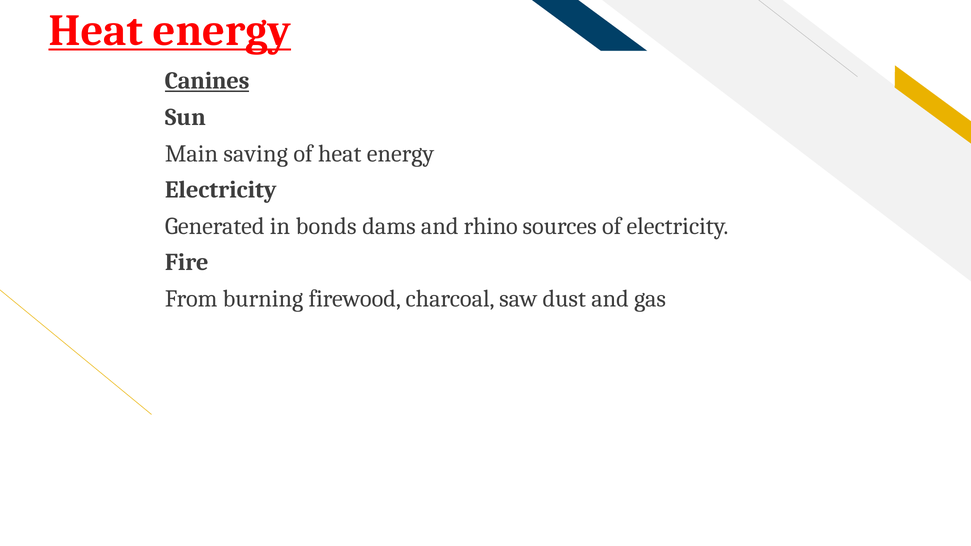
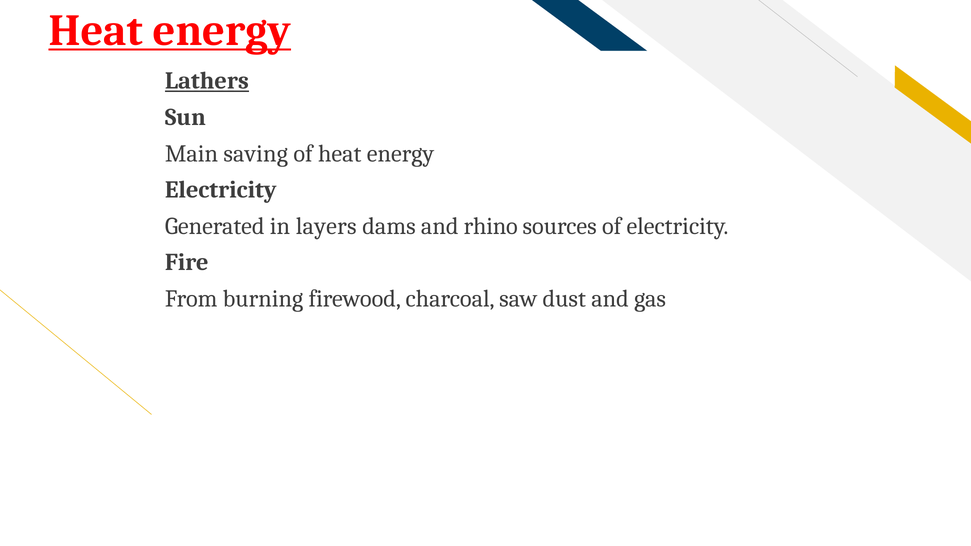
Canines: Canines -> Lathers (207, 81)
bonds: bonds -> layers (326, 226)
